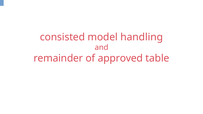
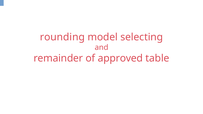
consisted: consisted -> rounding (62, 37)
handling: handling -> selecting (142, 37)
